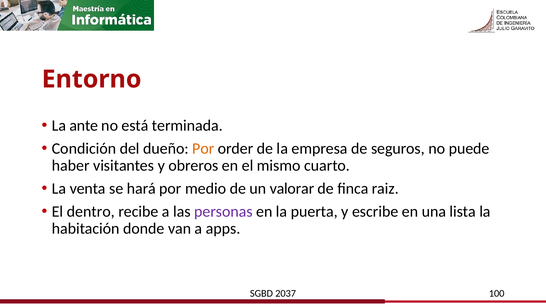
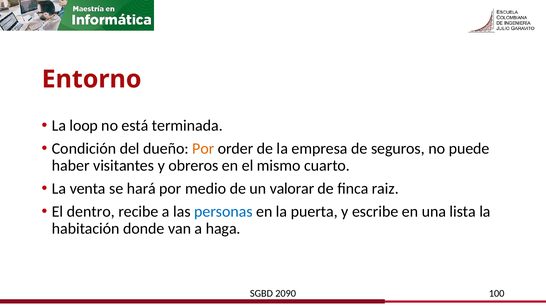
ante: ante -> loop (84, 126)
personas colour: purple -> blue (223, 212)
apps: apps -> haga (223, 229)
2037: 2037 -> 2090 (286, 294)
